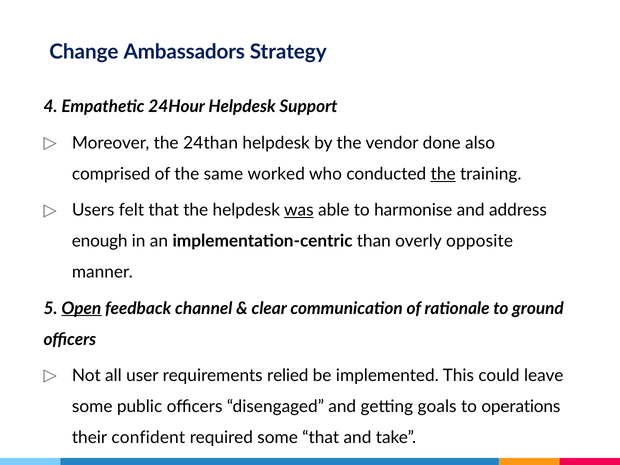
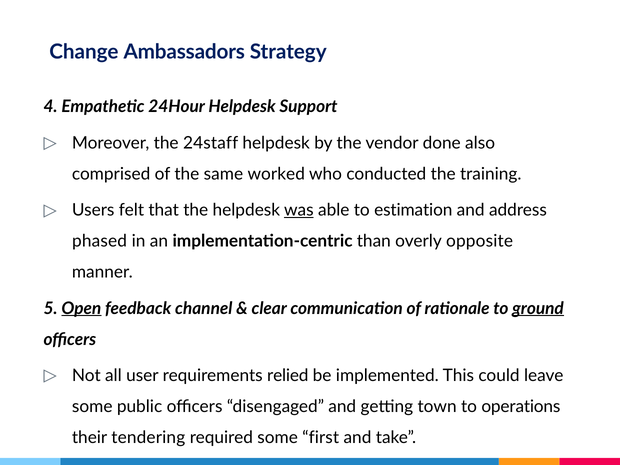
24than: 24than -> 24staff (211, 143)
the underline: present -> none (443, 174)
harmonise: harmonise -> estimation (413, 210)
enough: enough -> phased (100, 241)
ground underline: none -> present (538, 308)
goals: goals -> town (437, 406)
confident: confident -> tendering (148, 437)
some that: that -> first (321, 437)
